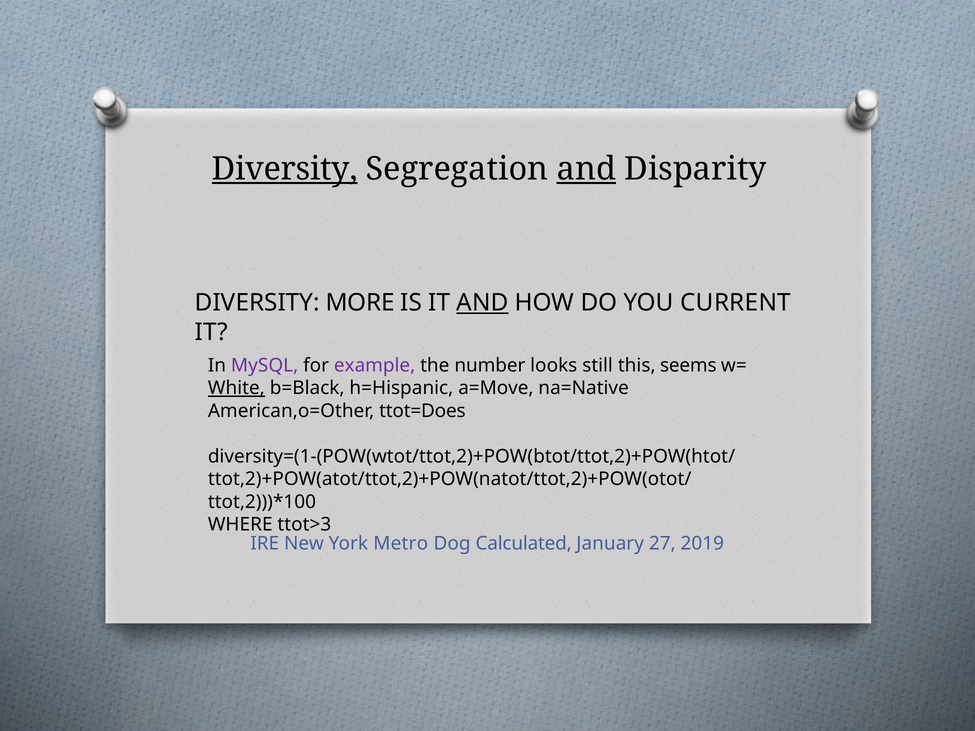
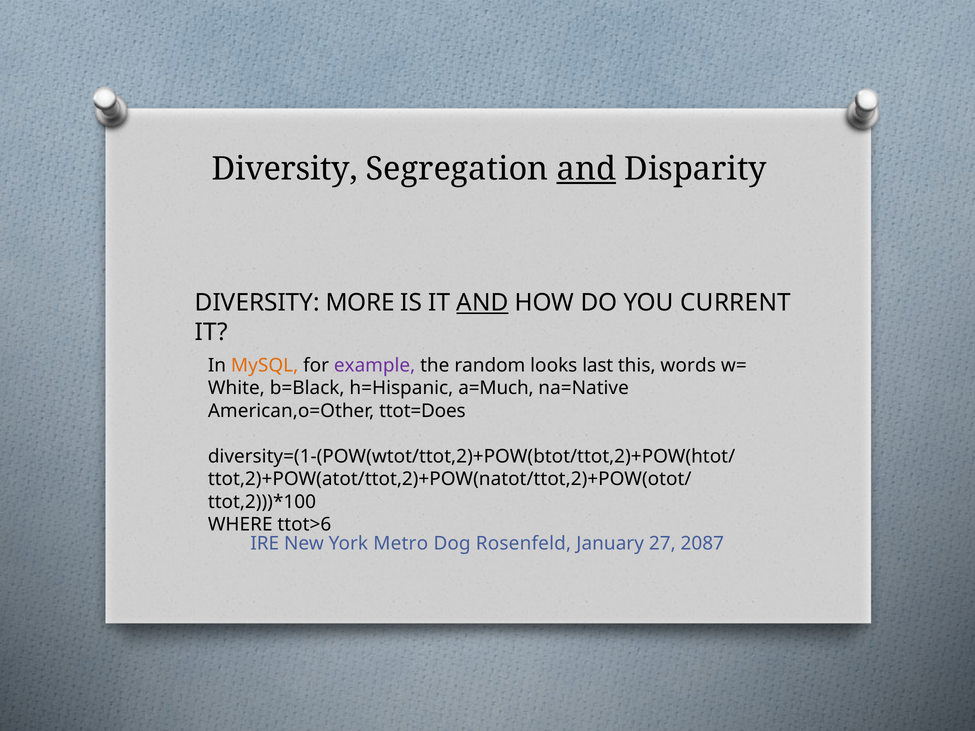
Diversity underline: present -> none (285, 169)
MySQL colour: purple -> orange (265, 366)
number: number -> random (490, 366)
still: still -> last (598, 366)
seems: seems -> words (688, 366)
White underline: present -> none (236, 388)
a=Move: a=Move -> a=Much (496, 388)
ttot>3: ttot>3 -> ttot>6 (304, 525)
Calculated: Calculated -> Rosenfeld (523, 544)
2019: 2019 -> 2087 (702, 544)
